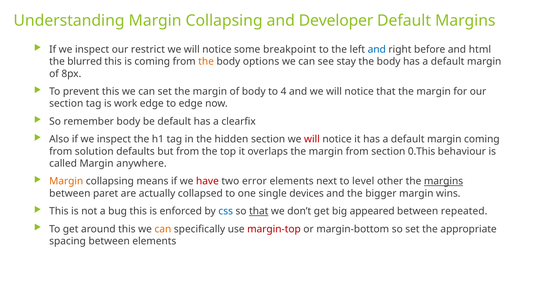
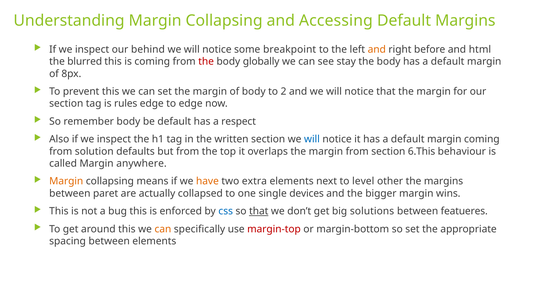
Developer: Developer -> Accessing (336, 21)
restrict: restrict -> behind (148, 49)
and colour: blue -> orange (377, 49)
the colour: orange -> red (206, 61)
options: options -> globally (261, 61)
4: 4 -> 2 (284, 91)
work: work -> rules (126, 104)
clearfix: clearfix -> respect (239, 121)
hidden: hidden -> written (231, 139)
will colour: red -> blue (312, 139)
0.This: 0.This -> 6.This (422, 151)
have colour: red -> orange (207, 181)
error: error -> extra (254, 181)
margins underline: present -> none (444, 181)
appeared: appeared -> solutions (372, 211)
repeated: repeated -> featueres (464, 211)
